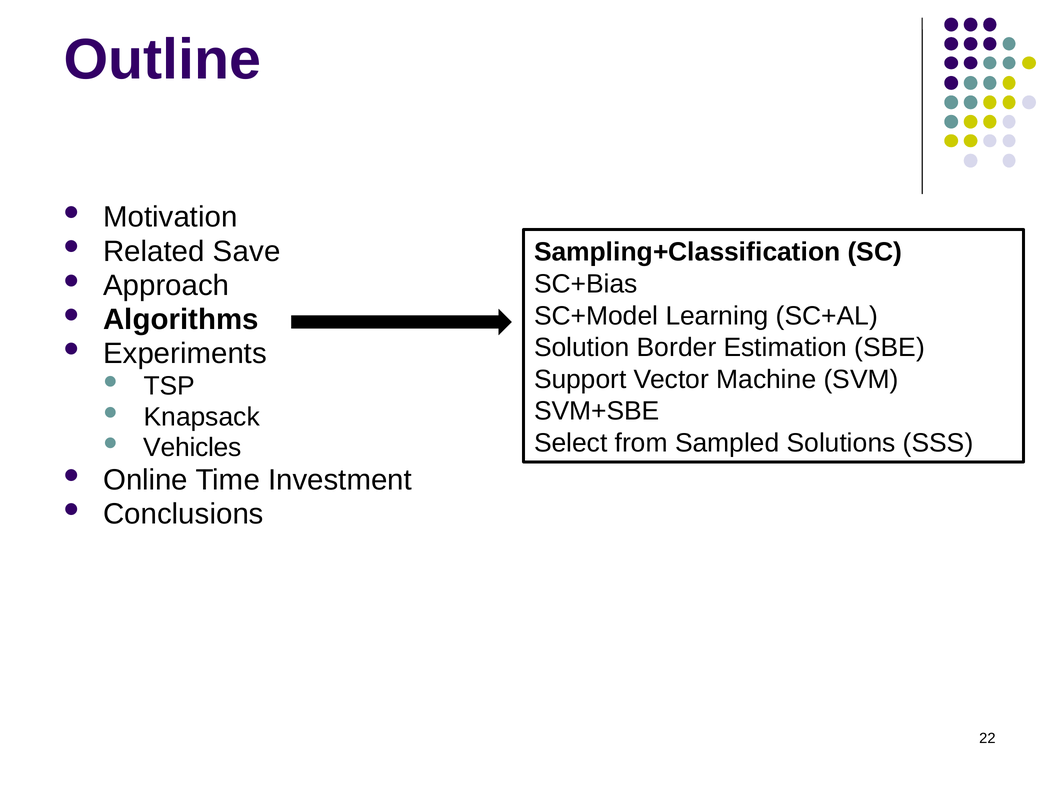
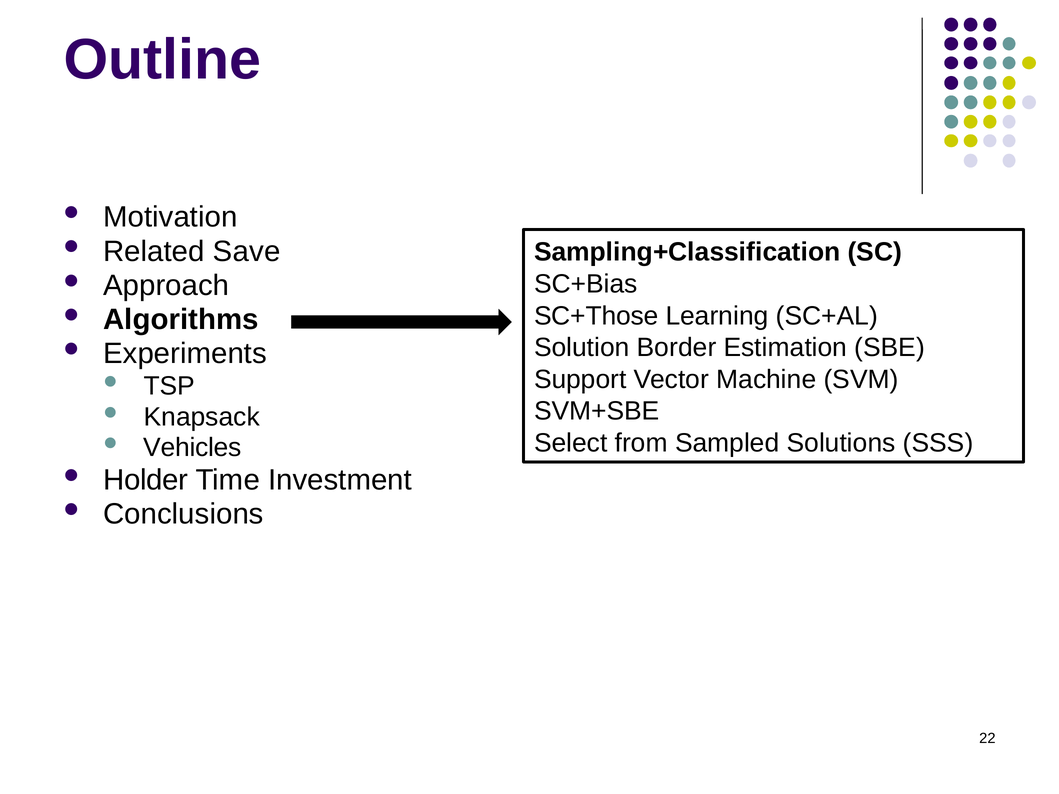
SC+Model: SC+Model -> SC+Those (596, 316)
Online: Online -> Holder (146, 480)
